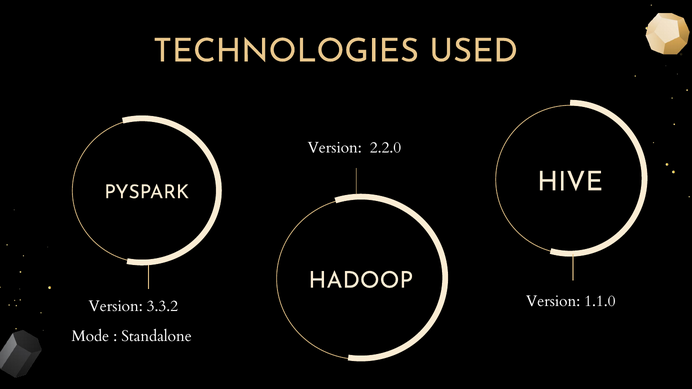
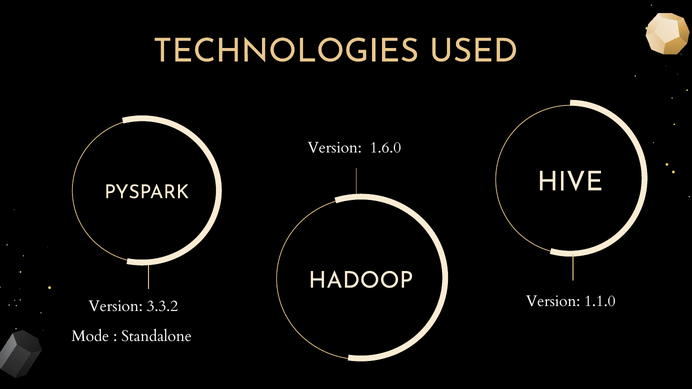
2.2.0: 2.2.0 -> 1.6.0 (386, 148)
